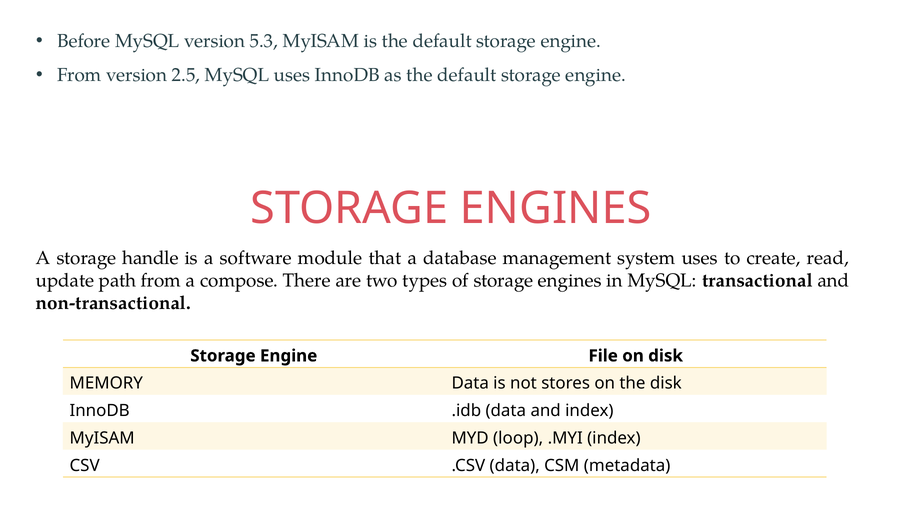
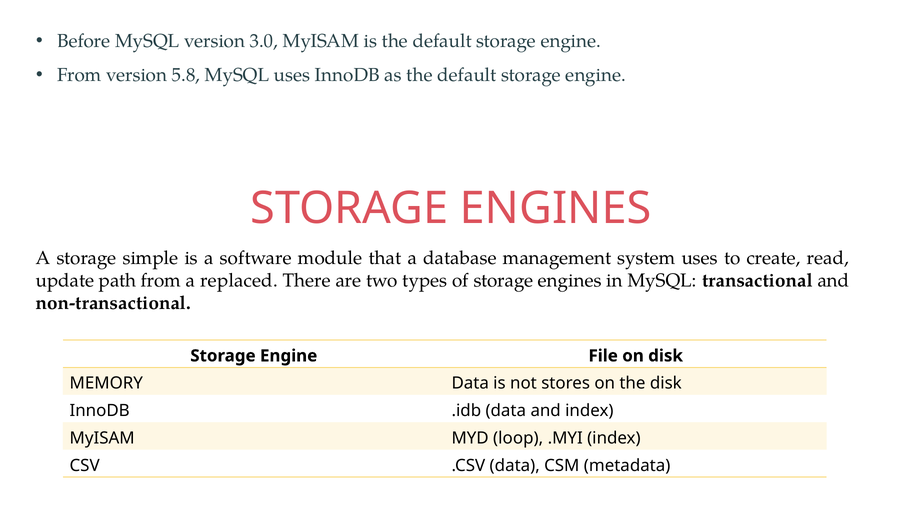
5.3: 5.3 -> 3.0 (264, 41)
2.5: 2.5 -> 5.8 (186, 75)
handle: handle -> simple (150, 258)
compose: compose -> replaced (239, 281)
